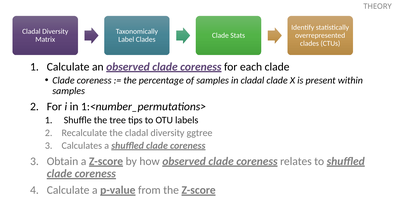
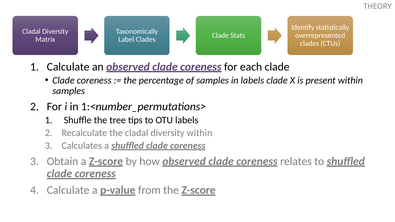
in cladal: cladal -> labels (252, 80)
diversity ggtree: ggtree -> within (199, 133)
